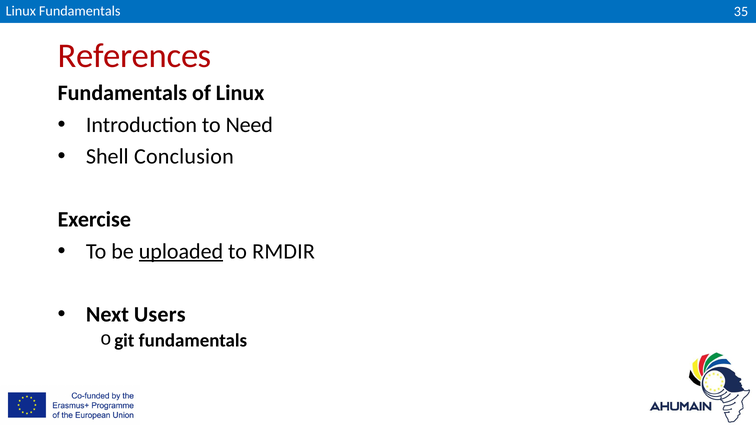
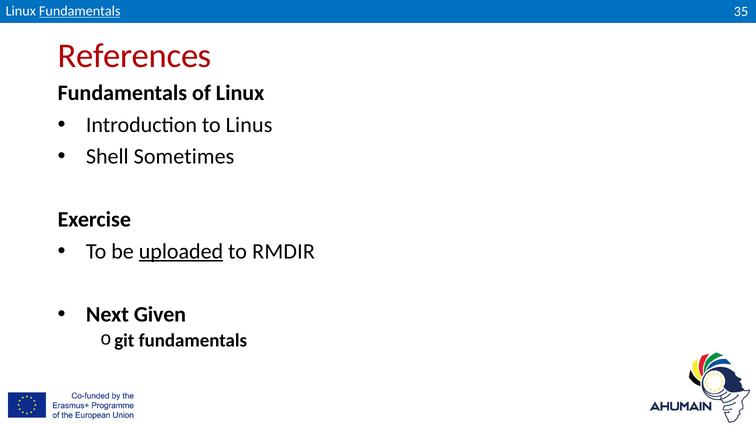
Fundamentals underline: none -> present (80, 11)
Need: Need -> Linus (249, 125)
Conclusion: Conclusion -> Sometimes (184, 156)
Users: Users -> Given (160, 315)
